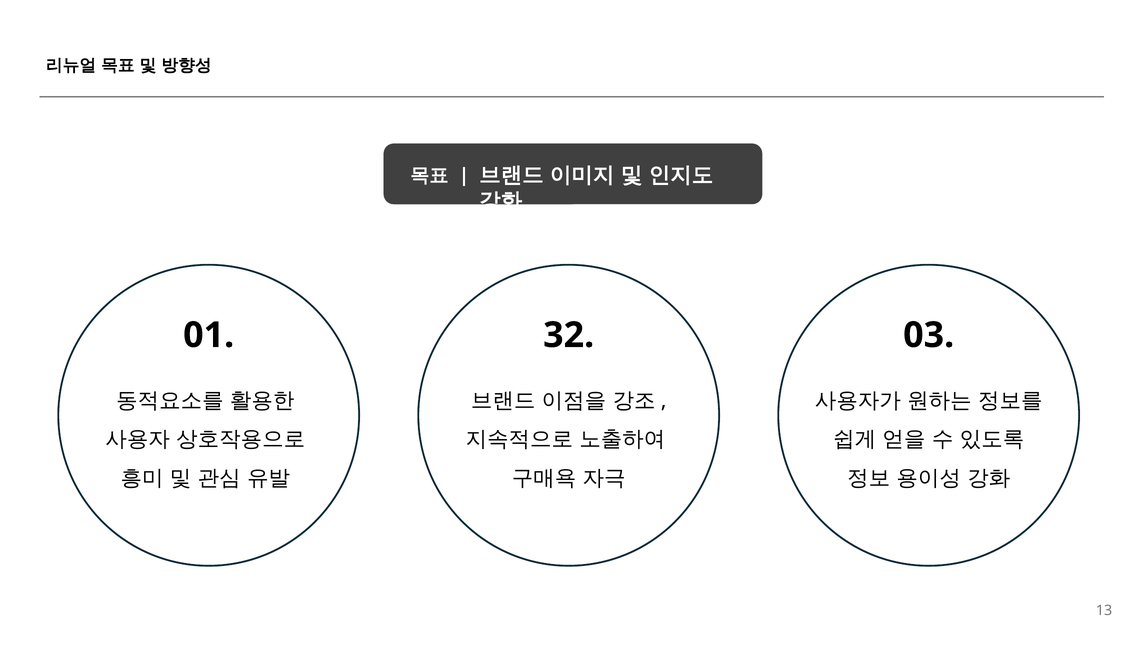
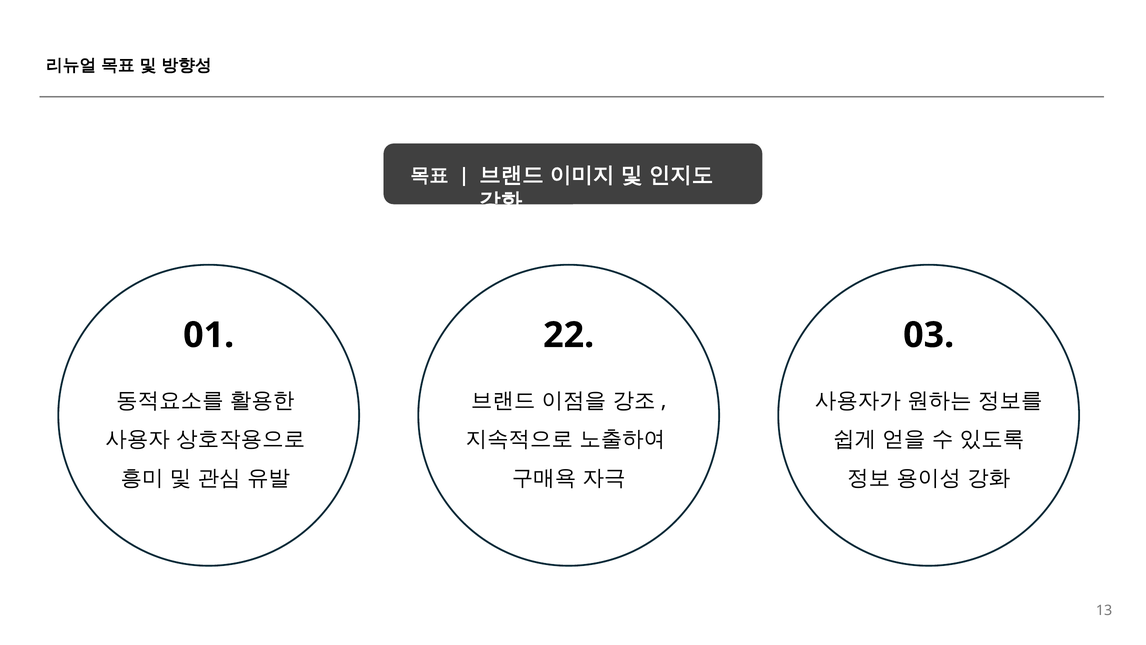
32: 32 -> 22 (569, 335)
